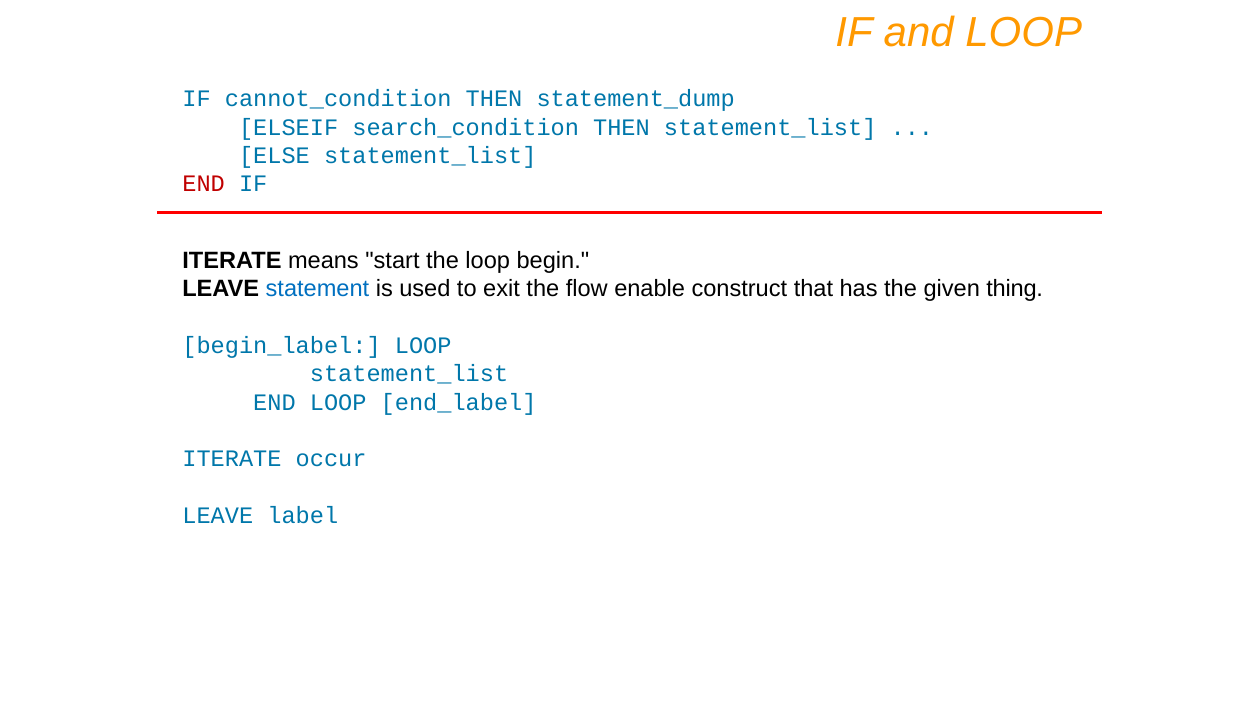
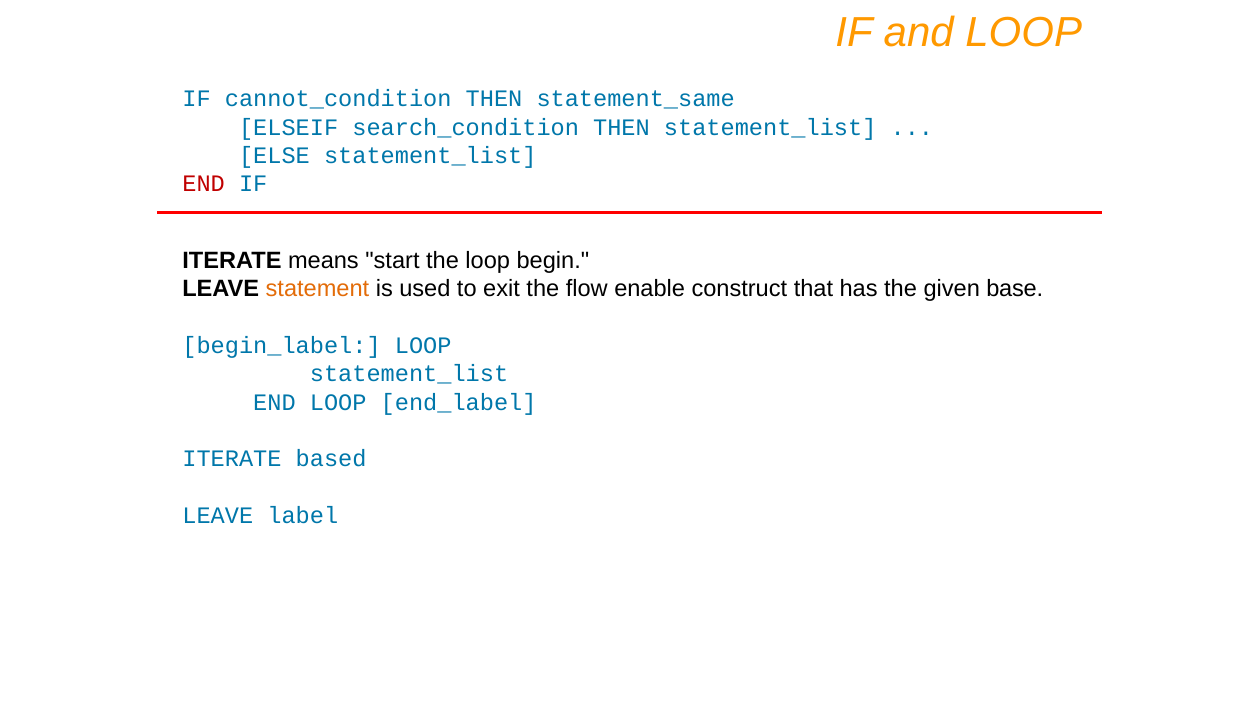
statement_dump: statement_dump -> statement_same (636, 99)
statement colour: blue -> orange (317, 289)
thing: thing -> base (1015, 289)
occur: occur -> based (331, 459)
